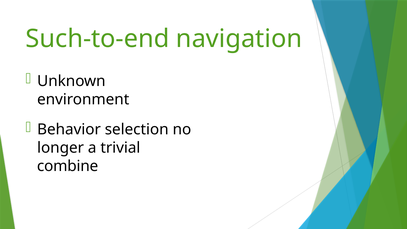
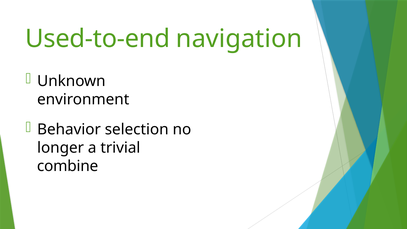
Such-to-end: Such-to-end -> Used-to-end (98, 39)
